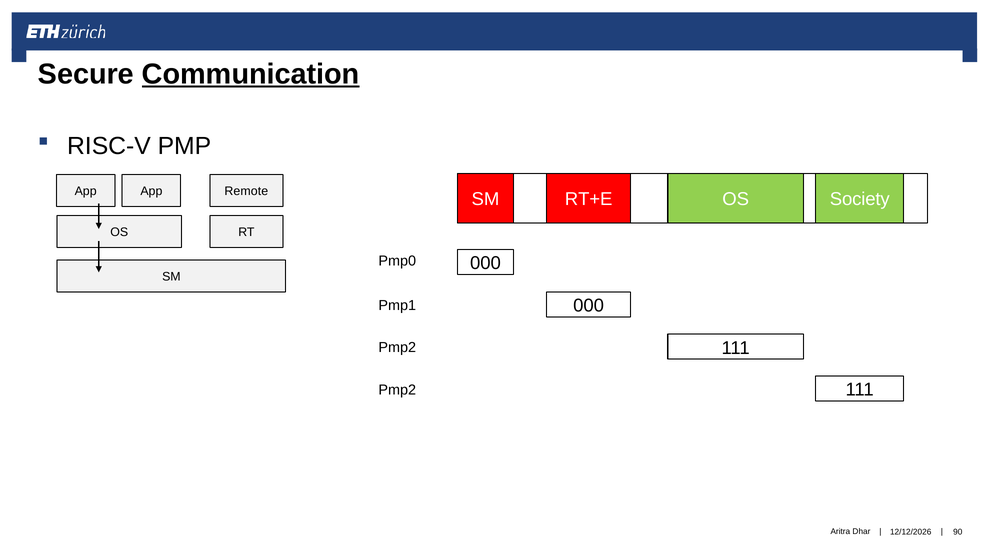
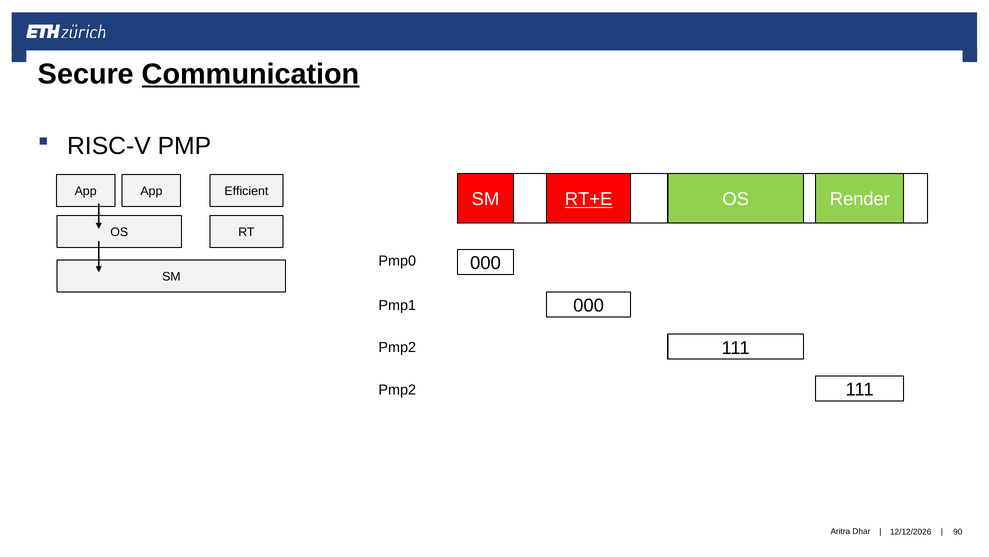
Remote: Remote -> Efficient (246, 191)
RT+E underline: none -> present (589, 199)
Society: Society -> Render (860, 199)
